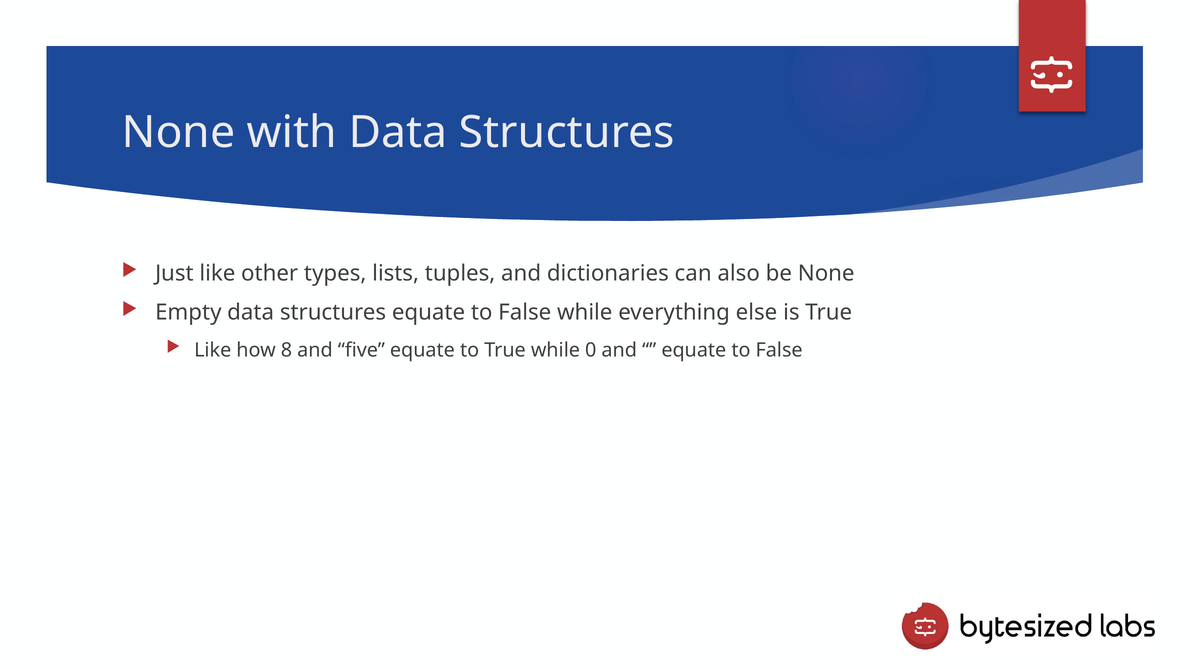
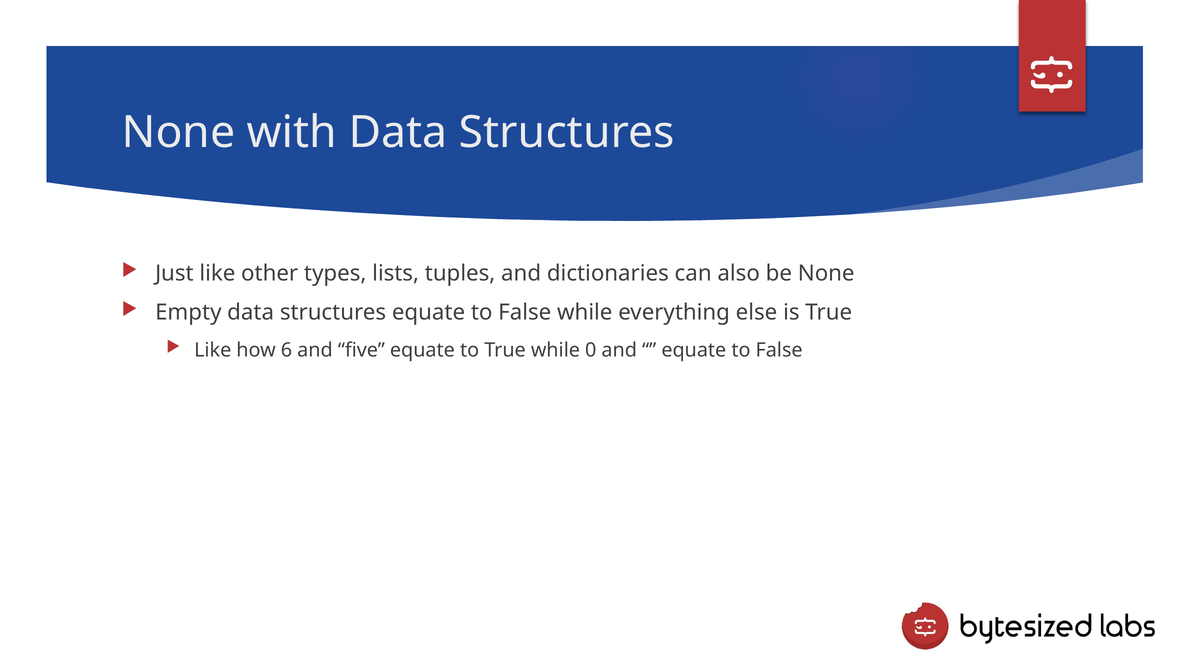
8: 8 -> 6 (286, 350)
